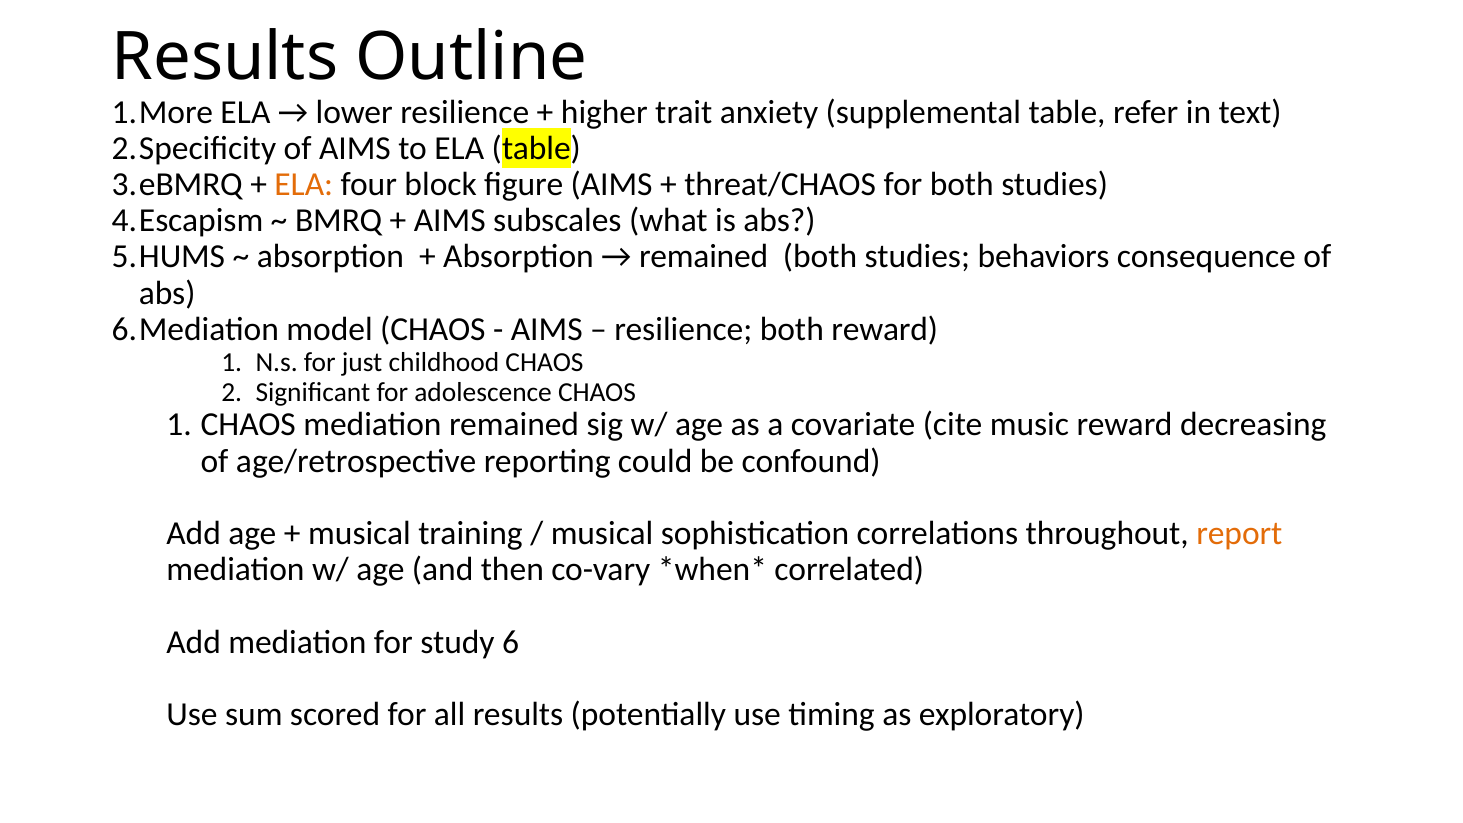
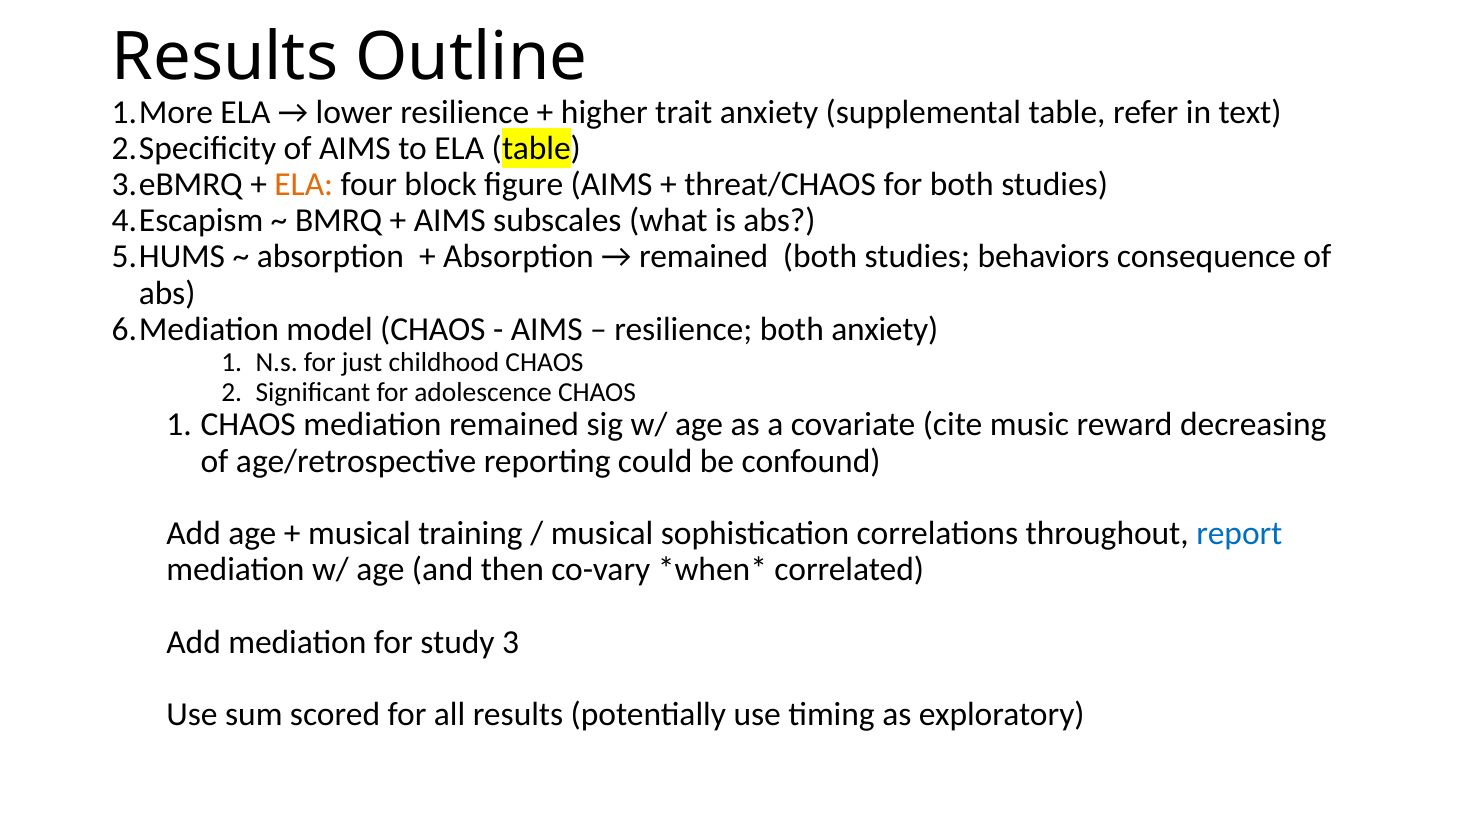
both reward: reward -> anxiety (885, 329)
report colour: orange -> blue (1239, 533)
6: 6 -> 3 (511, 642)
